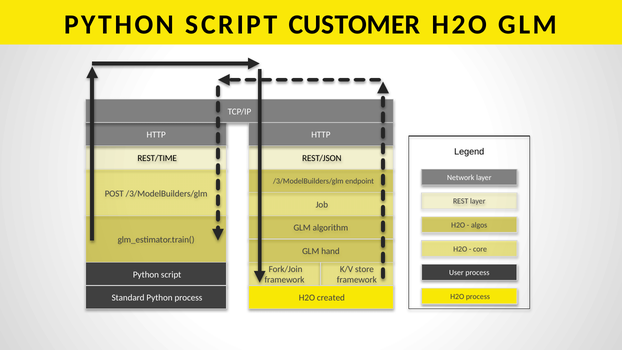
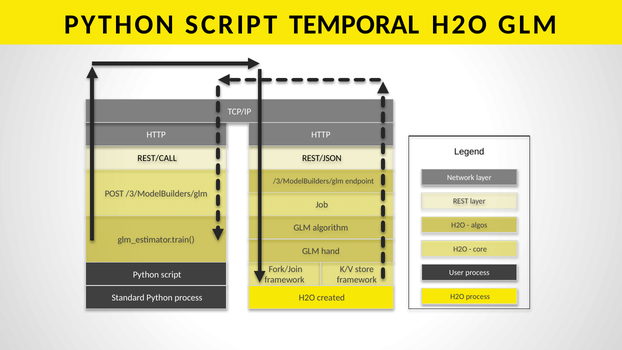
CUSTOMER: CUSTOMER -> TEMPORAL (354, 25)
REST/TIME: REST/TIME -> REST/CALL (157, 158)
